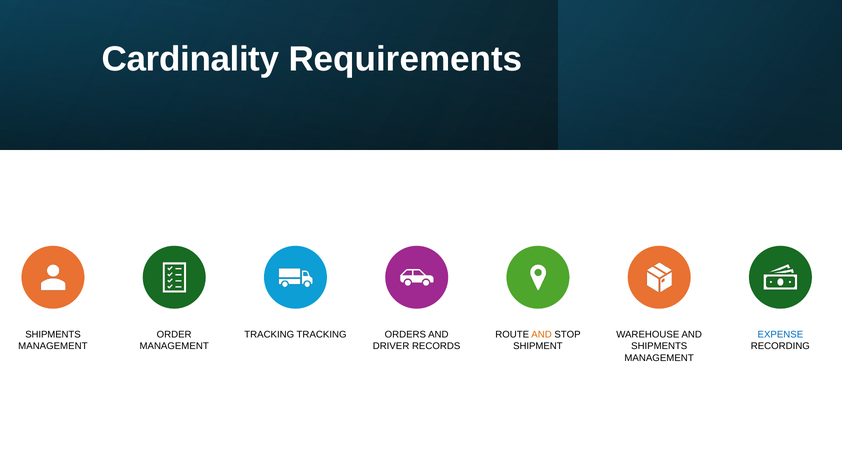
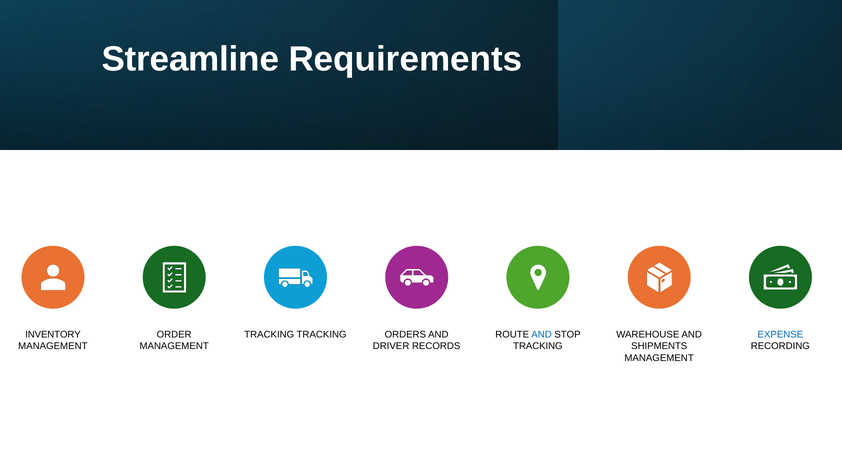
Cardinality: Cardinality -> Streamline (190, 59)
SHIPMENTS: SHIPMENTS -> INVENTORY (53, 335)
AND colour: orange -> blue (542, 335)
SHIPMENT: SHIPMENT -> TRACKING (538, 347)
